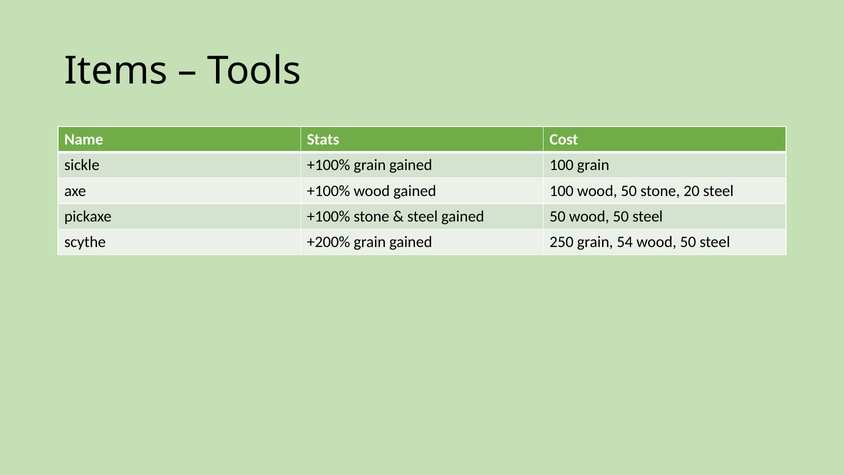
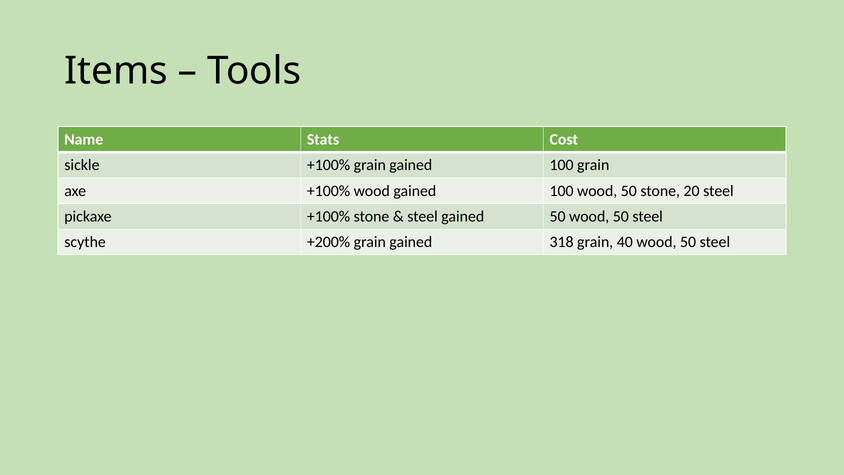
250: 250 -> 318 (562, 242)
54: 54 -> 40 (625, 242)
